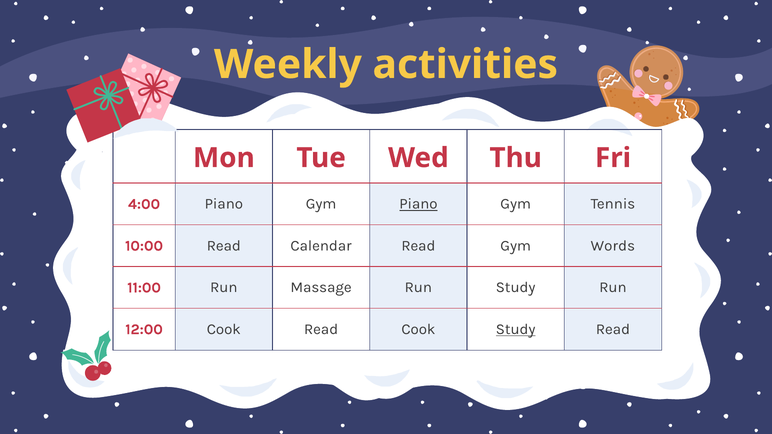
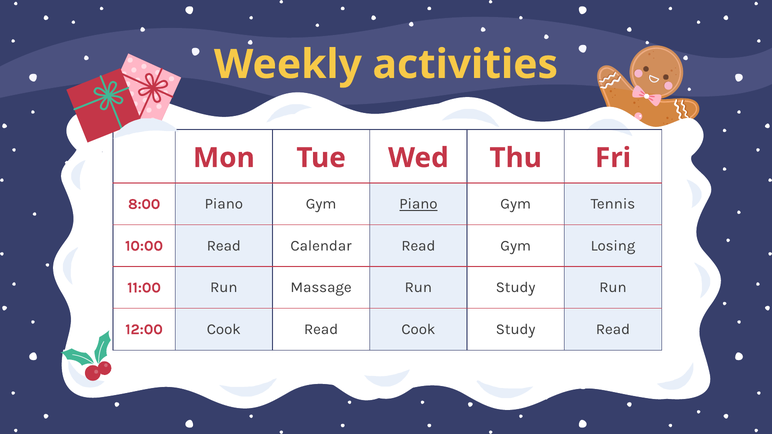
4:00: 4:00 -> 8:00 (144, 204)
Words: Words -> Losing (613, 246)
Study underline: present -> none (516, 329)
